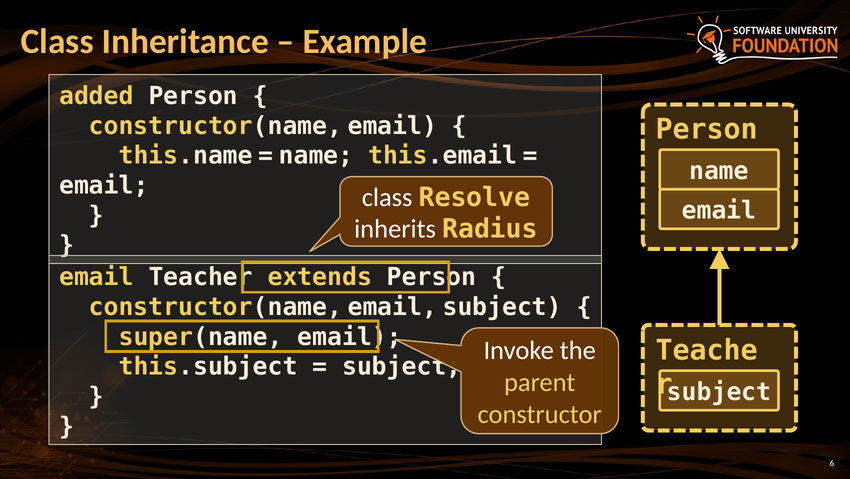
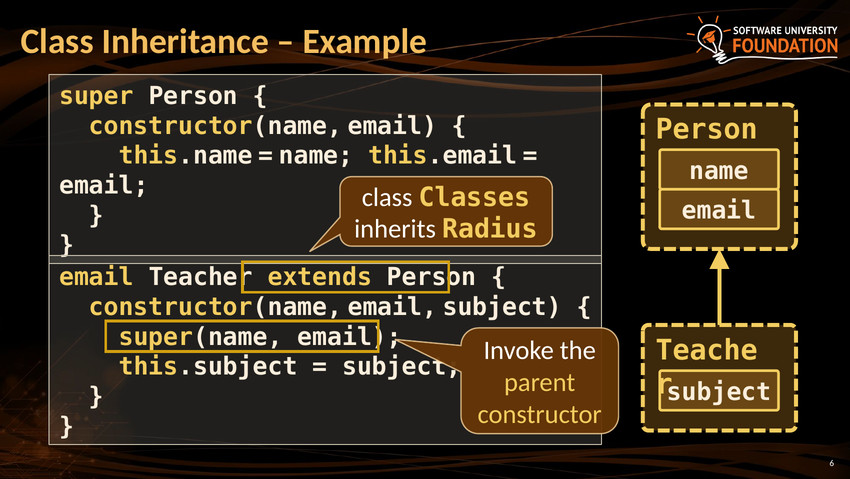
added: added -> super (96, 96)
Resolve: Resolve -> Classes (474, 197)
